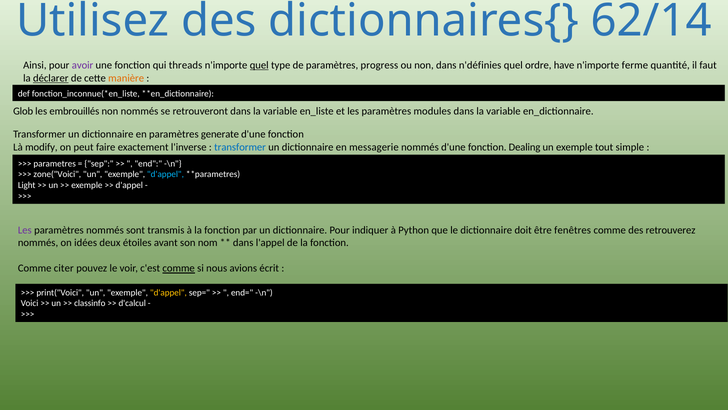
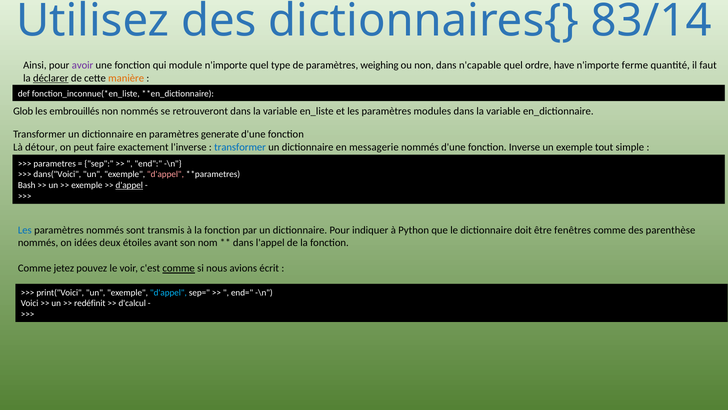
62/14: 62/14 -> 83/14 (651, 21)
threads: threads -> module (186, 65)
quel underline: present -> none (259, 65)
progress: progress -> weighing (379, 65)
n'définies: n'définies -> n'capable (480, 65)
modify: modify -> détour (41, 147)
Dealing: Dealing -> Inverse (525, 147)
zone("Voici: zone("Voici -> dans("Voici (57, 174)
d'appel colour: light blue -> pink (165, 174)
Light: Light -> Bash (27, 185)
d'appel underline: none -> present (129, 185)
Les colour: purple -> blue (25, 230)
retrouverez: retrouverez -> parenthèse (671, 230)
citer: citer -> jetez (64, 268)
d'appel colour: yellow -> light blue (168, 292)
classinfo: classinfo -> redéfinit (90, 303)
